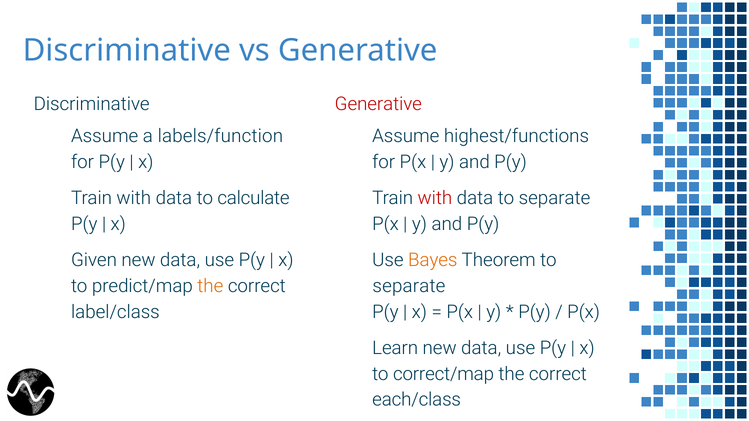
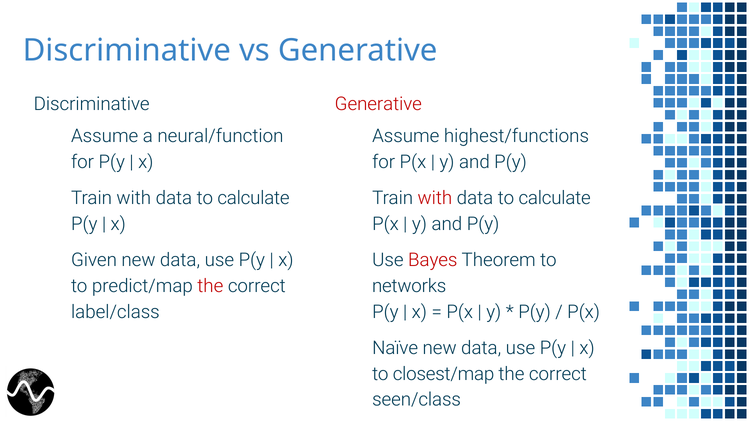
labels/function: labels/function -> neural/function (220, 136)
separate: separate -> calculate (555, 198)
Bayes colour: orange -> red (433, 260)
the colour: orange -> red (210, 286)
separate: separate -> networks (409, 286)
Learn: Learn -> Naïve (395, 348)
correct/map: correct/map -> closest/map (444, 374)
each/class: each/class -> seen/class (417, 400)
